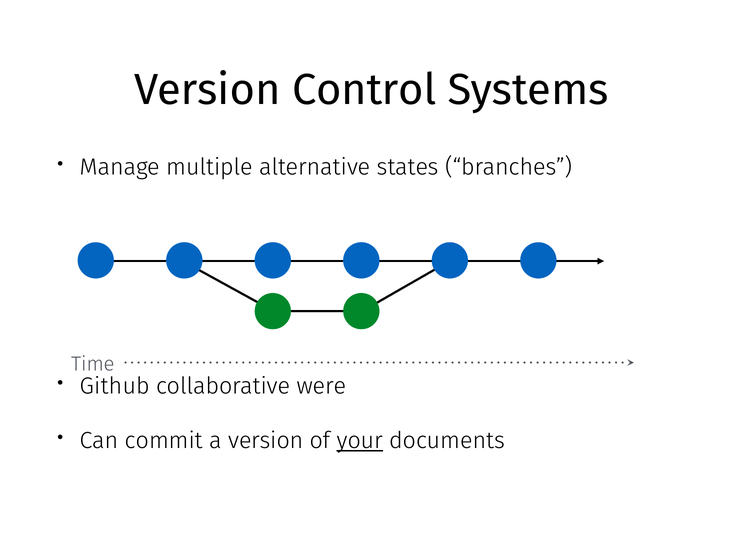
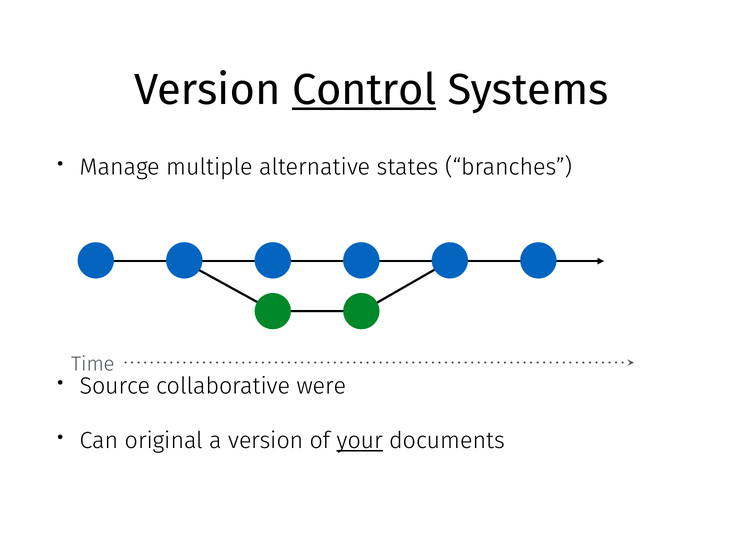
Control underline: none -> present (364, 90)
Github: Github -> Source (115, 386)
commit: commit -> original (164, 441)
